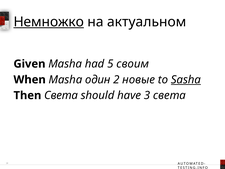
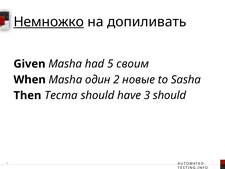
актуальном: актуальном -> допиливать (147, 22)
Sasha underline: present -> none (186, 80)
Then Света: Света -> Теста (61, 95)
3 света: света -> should (170, 95)
